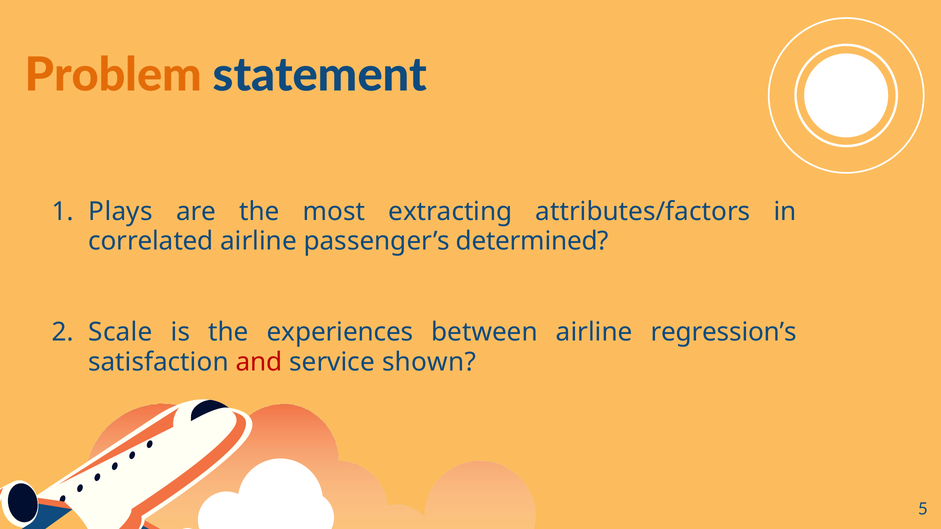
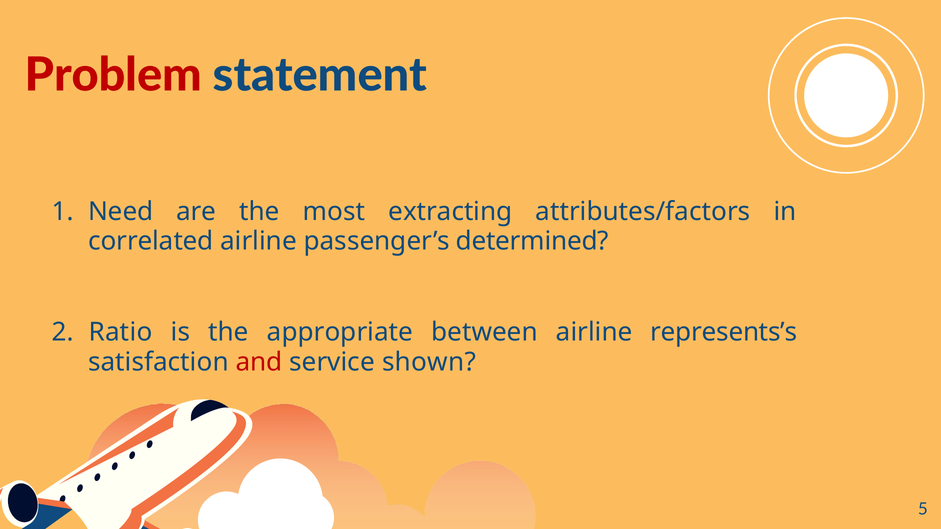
Problem colour: orange -> red (113, 75)
Plays: Plays -> Need (121, 212)
Scale: Scale -> Ratio (121, 332)
experiences: experiences -> appropriate (340, 332)
regression’s: regression’s -> represents’s (724, 332)
